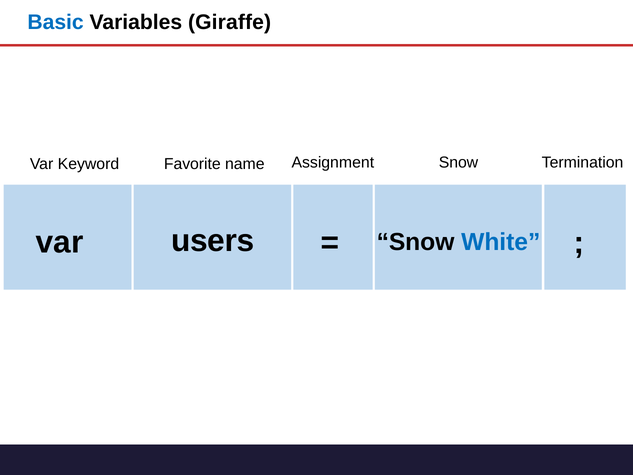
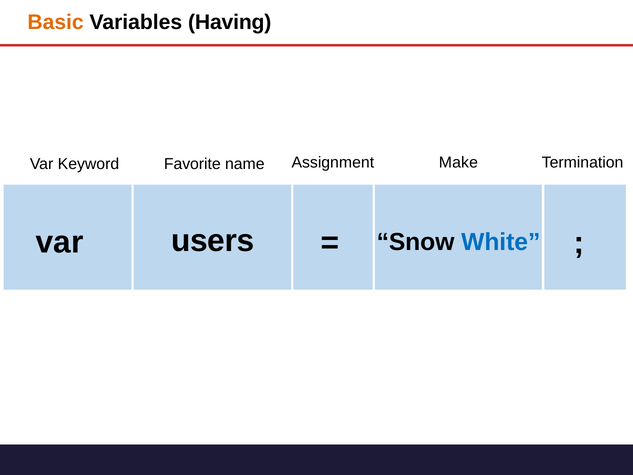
Basic colour: blue -> orange (56, 22)
Giraffe: Giraffe -> Having (230, 22)
Assignment Snow: Snow -> Make (458, 163)
